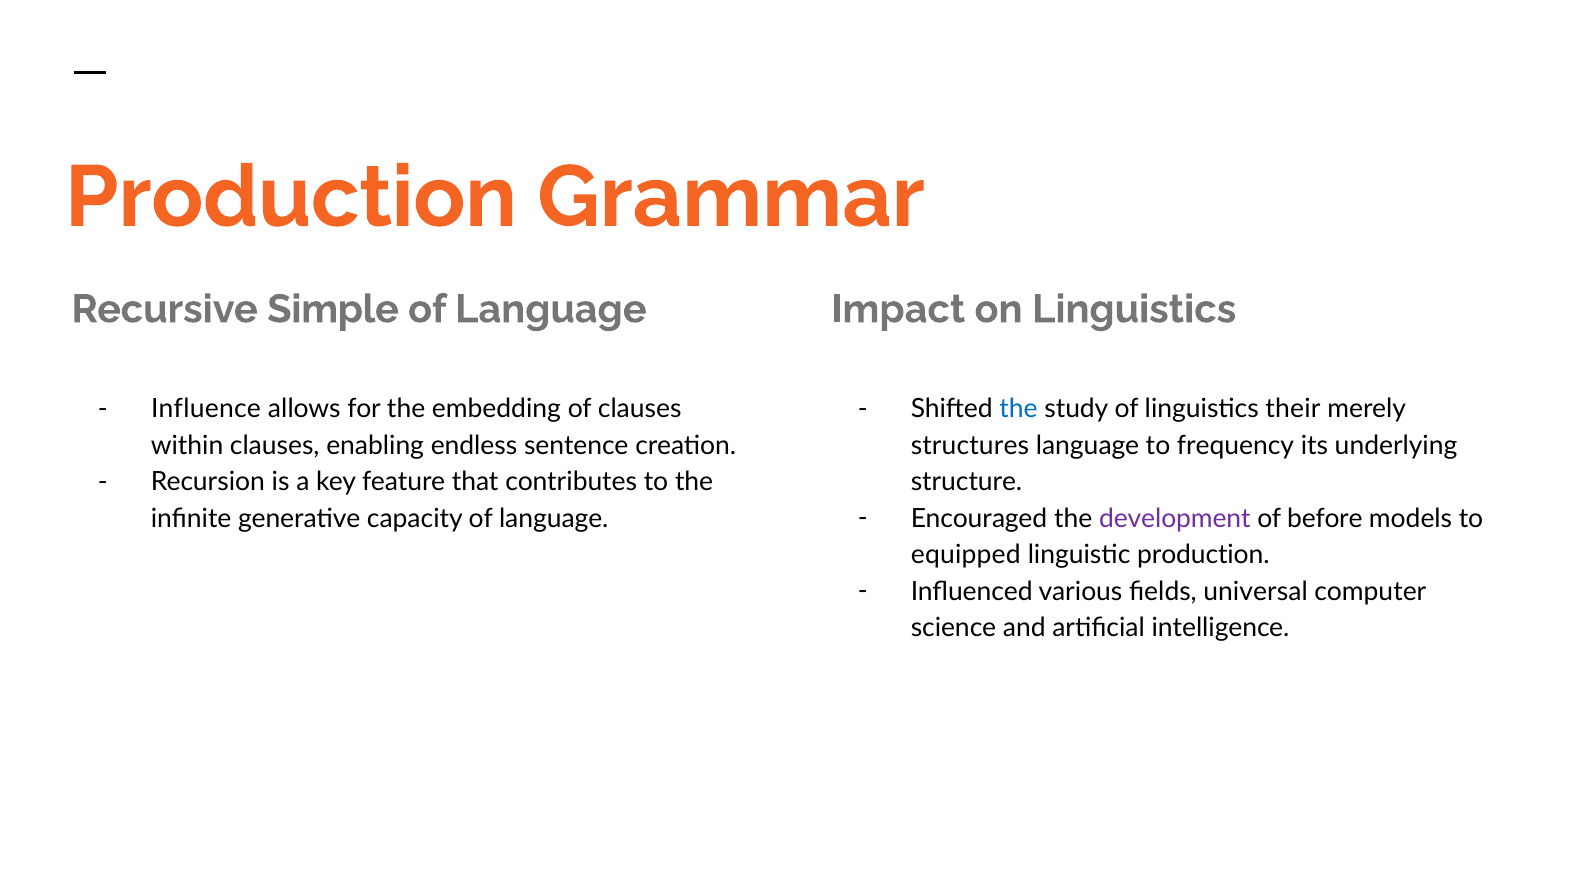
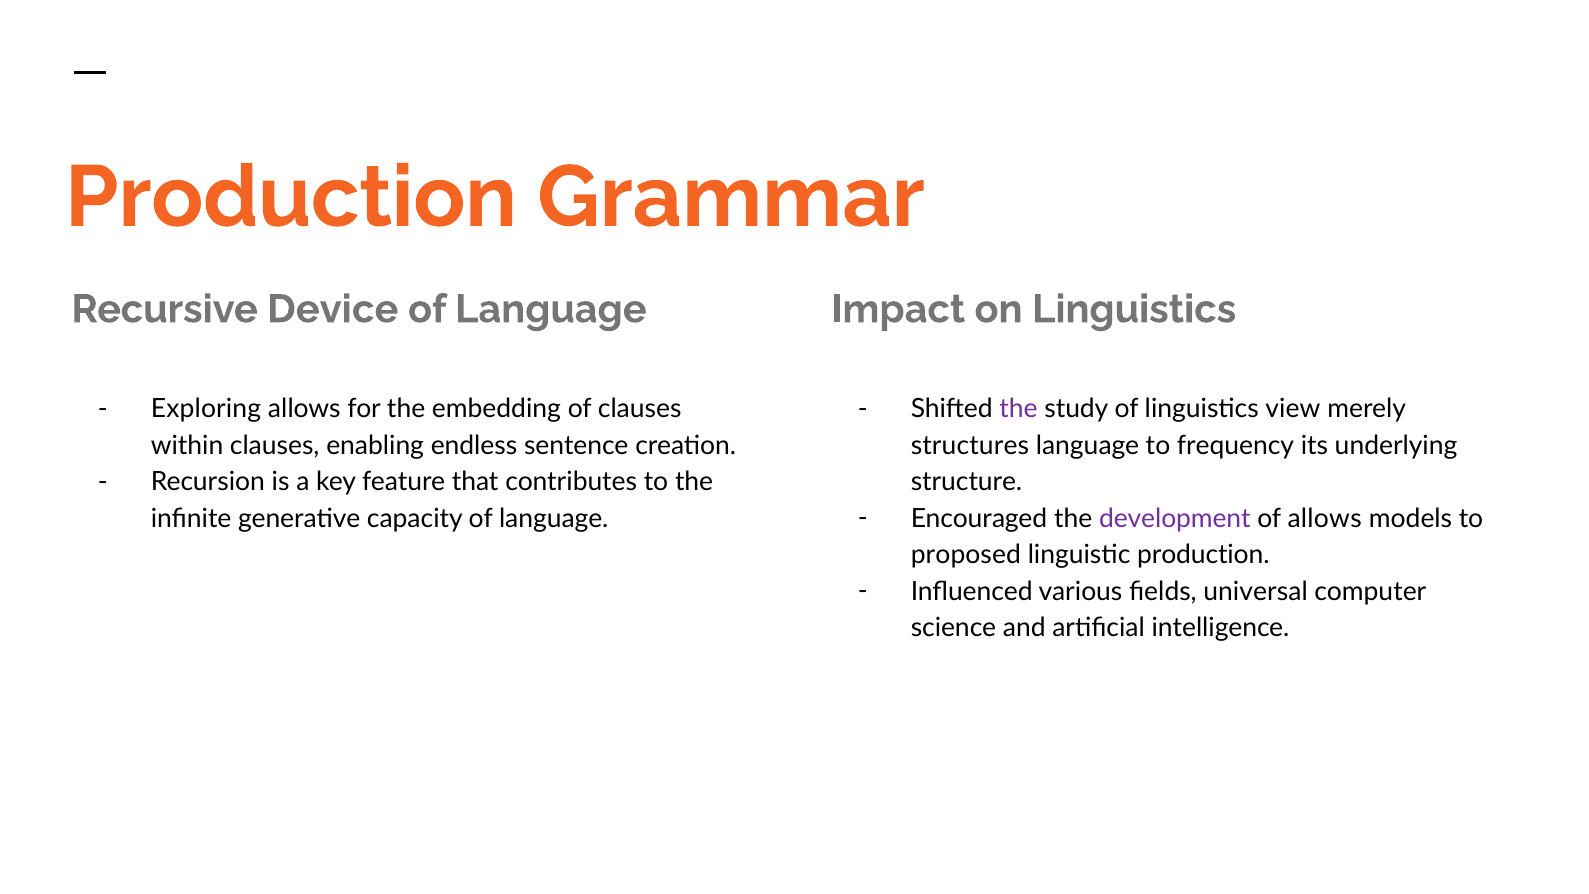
Simple: Simple -> Device (333, 309)
Influence: Influence -> Exploring (206, 409)
the colour: blue -> purple (1018, 409)
their: their -> view (1293, 409)
of before: before -> allows (1325, 518)
equipped: equipped -> proposed (966, 555)
